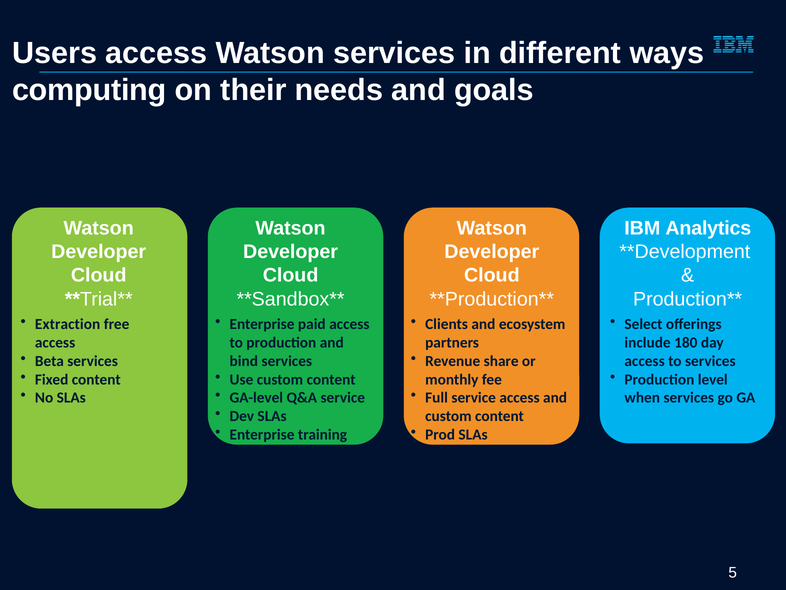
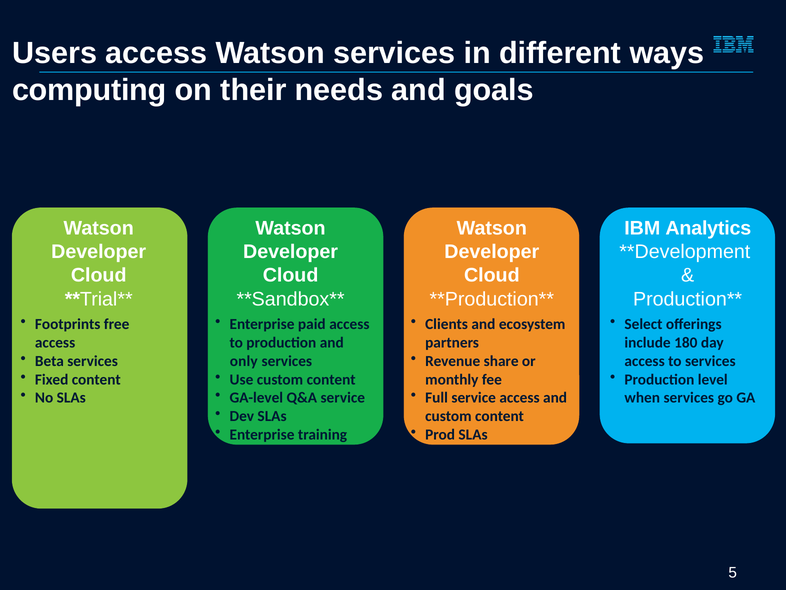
Extraction: Extraction -> Footprints (68, 324)
bind: bind -> only (244, 361)
